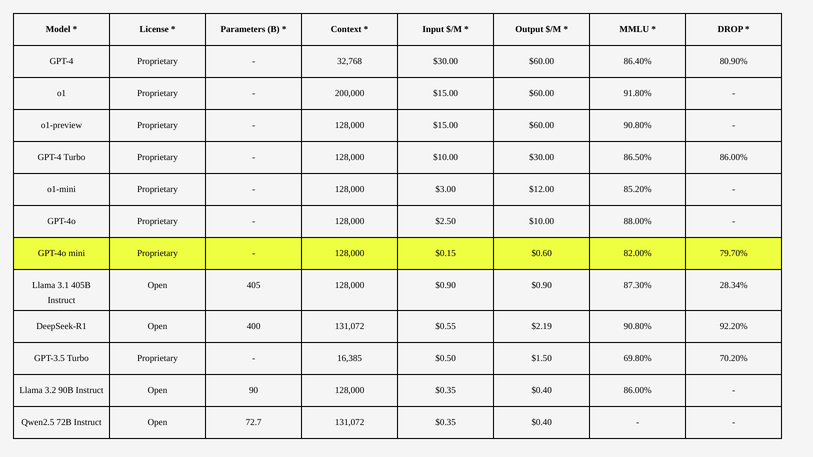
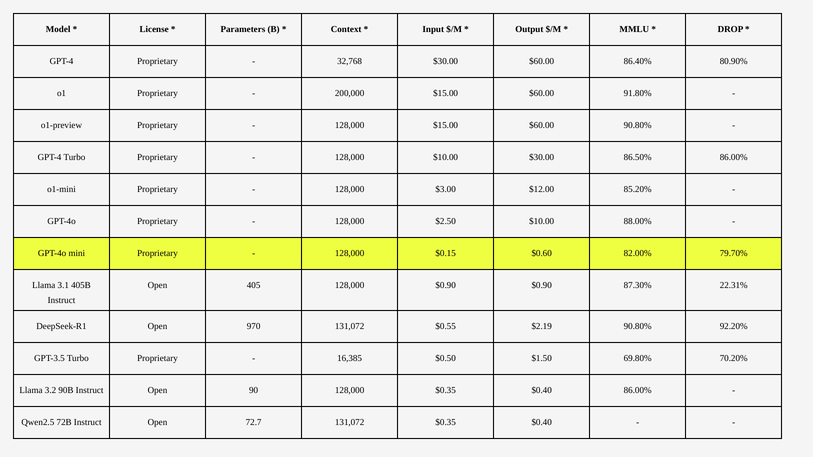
28.34%: 28.34% -> 22.31% (734, 285)
400: 400 -> 970 (254, 327)
